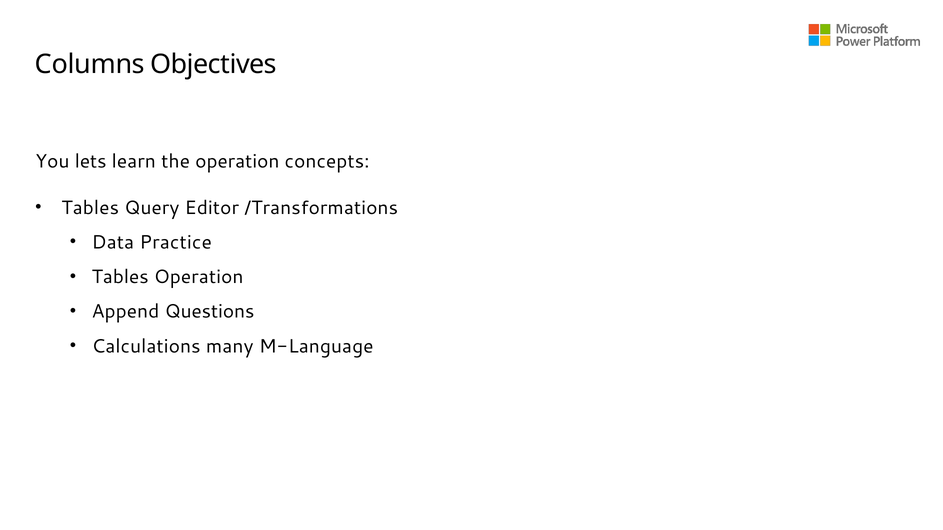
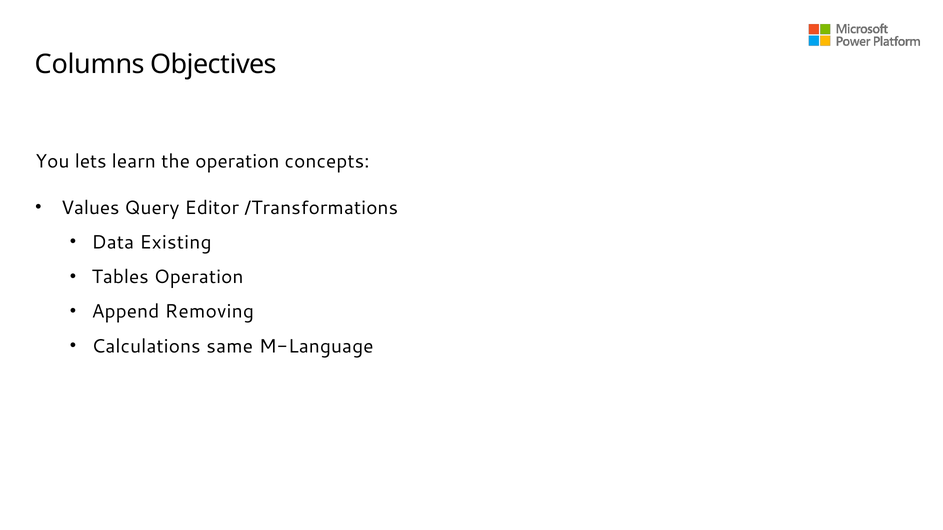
Tables: Tables -> Values (90, 208)
Practice: Practice -> Existing (176, 243)
Questions: Questions -> Removing (209, 312)
many: many -> same (230, 347)
